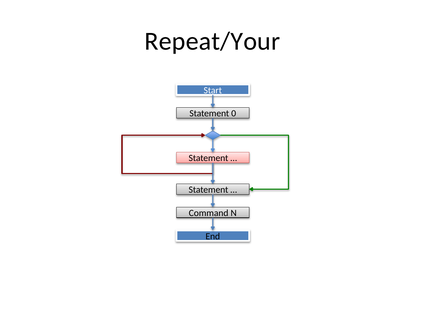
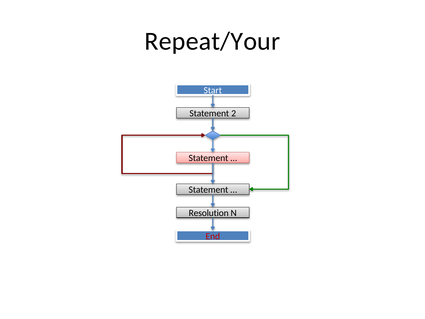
0: 0 -> 2 (234, 113)
Command: Command -> Resolution (209, 213)
End colour: black -> red (213, 236)
